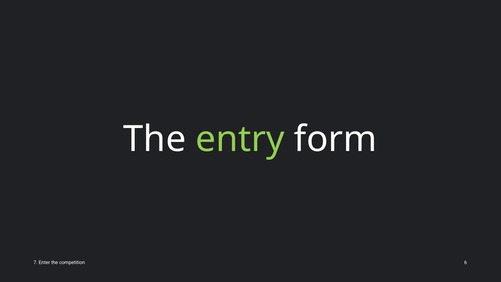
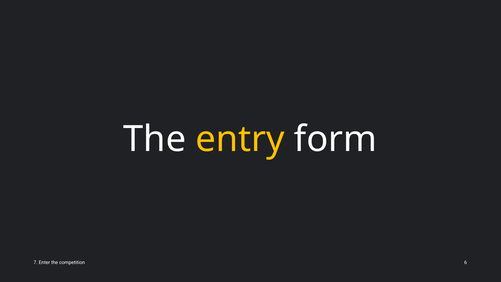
entry colour: light green -> yellow (240, 139)
